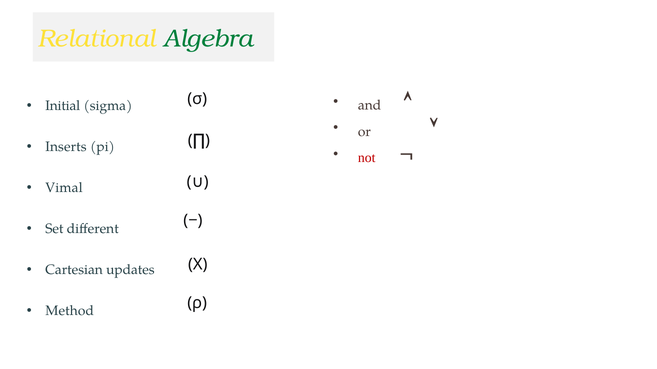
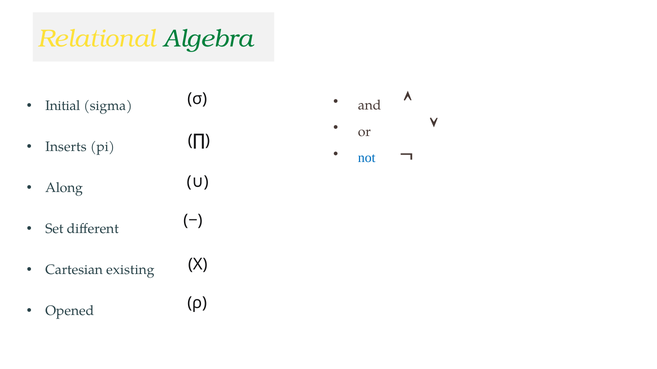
not colour: red -> blue (367, 158)
Vimal: Vimal -> Along (64, 188)
updates: updates -> existing (130, 270)
Method: Method -> Opened (70, 311)
